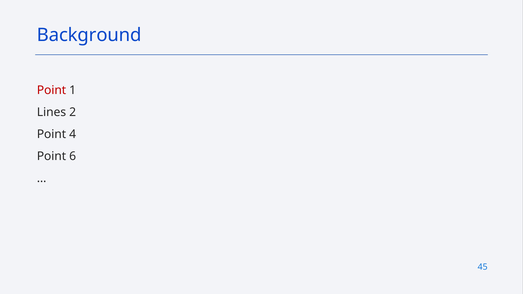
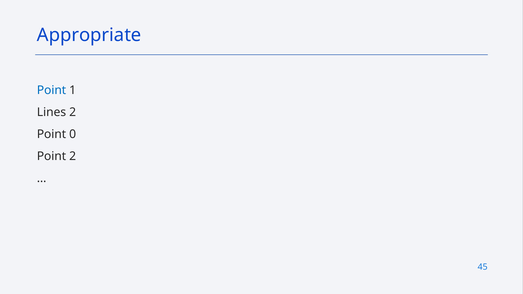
Background: Background -> Appropriate (89, 35)
Point colour: red -> blue (52, 90)
4: 4 -> 0 (73, 134)
Point 6: 6 -> 2 (73, 156)
